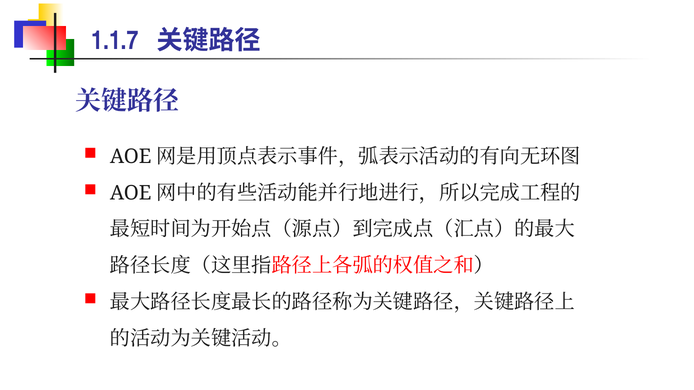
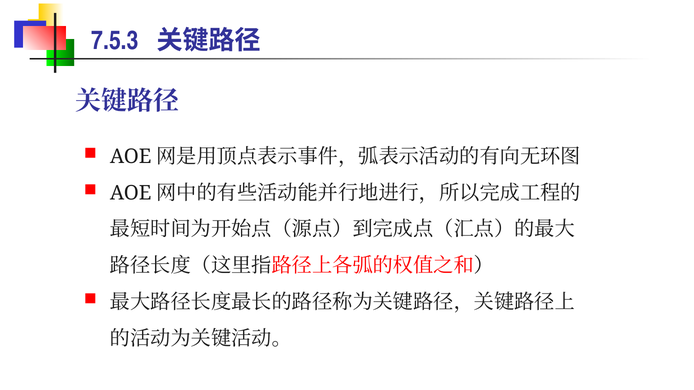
1.1.7: 1.1.7 -> 7.5.3 (115, 41)
